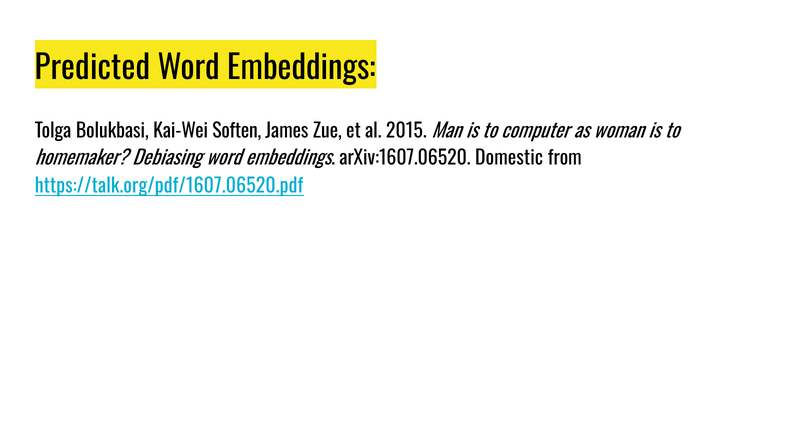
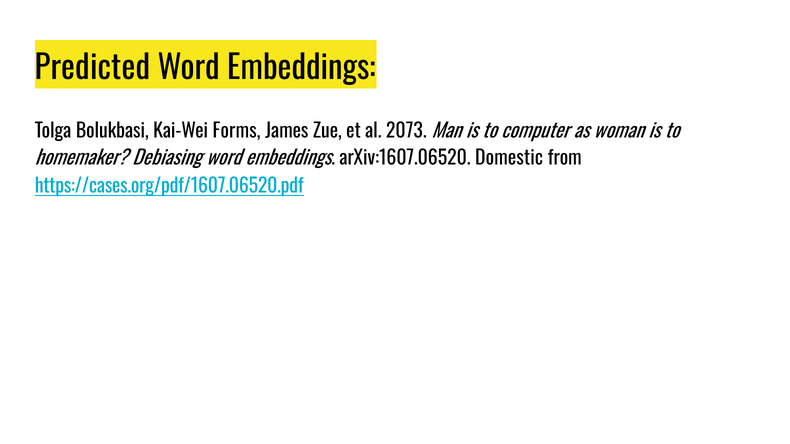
Soften: Soften -> Forms (237, 131)
2015: 2015 -> 2073 (406, 131)
https://talk.org/pdf/1607.06520.pdf: https://talk.org/pdf/1607.06520.pdf -> https://cases.org/pdf/1607.06520.pdf (169, 187)
